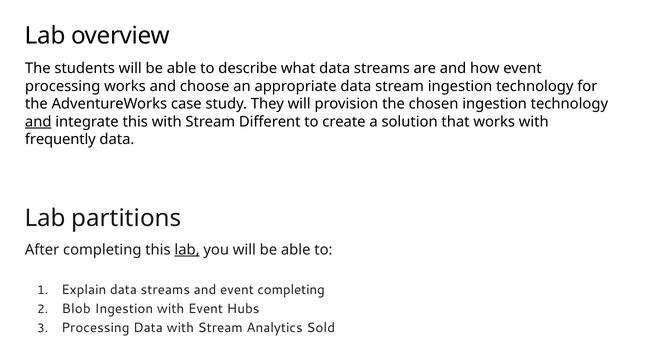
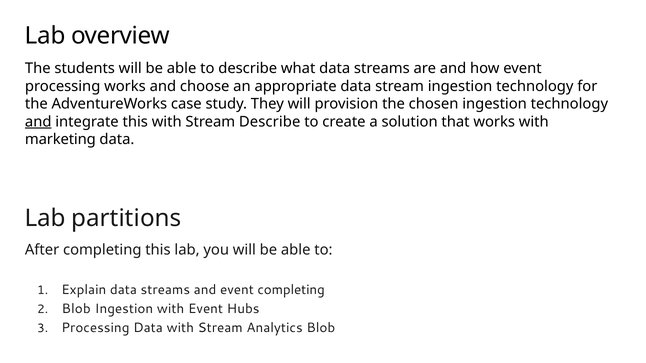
Stream Different: Different -> Describe (270, 122)
frequently: frequently -> marketing (60, 140)
lab underline: present -> none (187, 250)
Analytics Sold: Sold -> Blob (321, 328)
